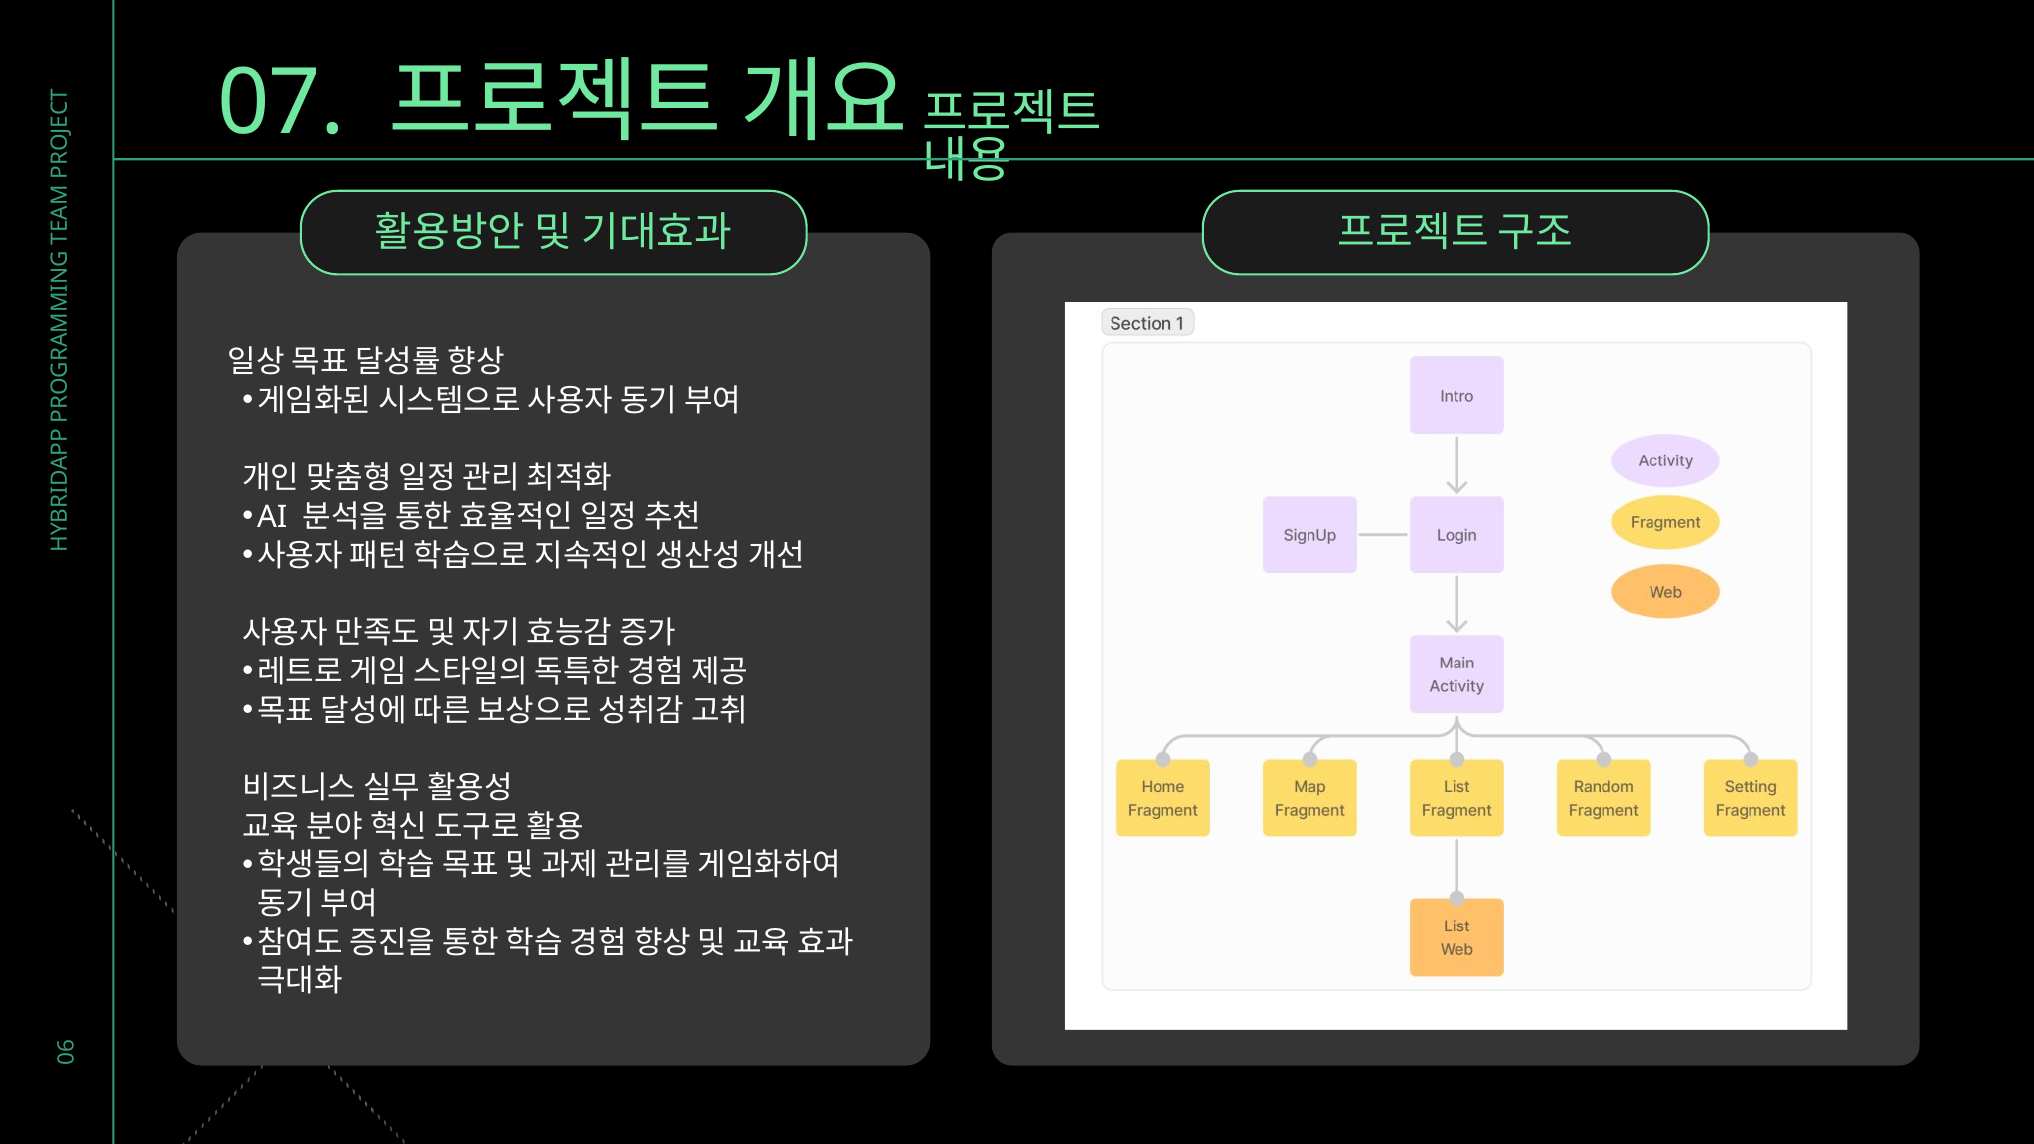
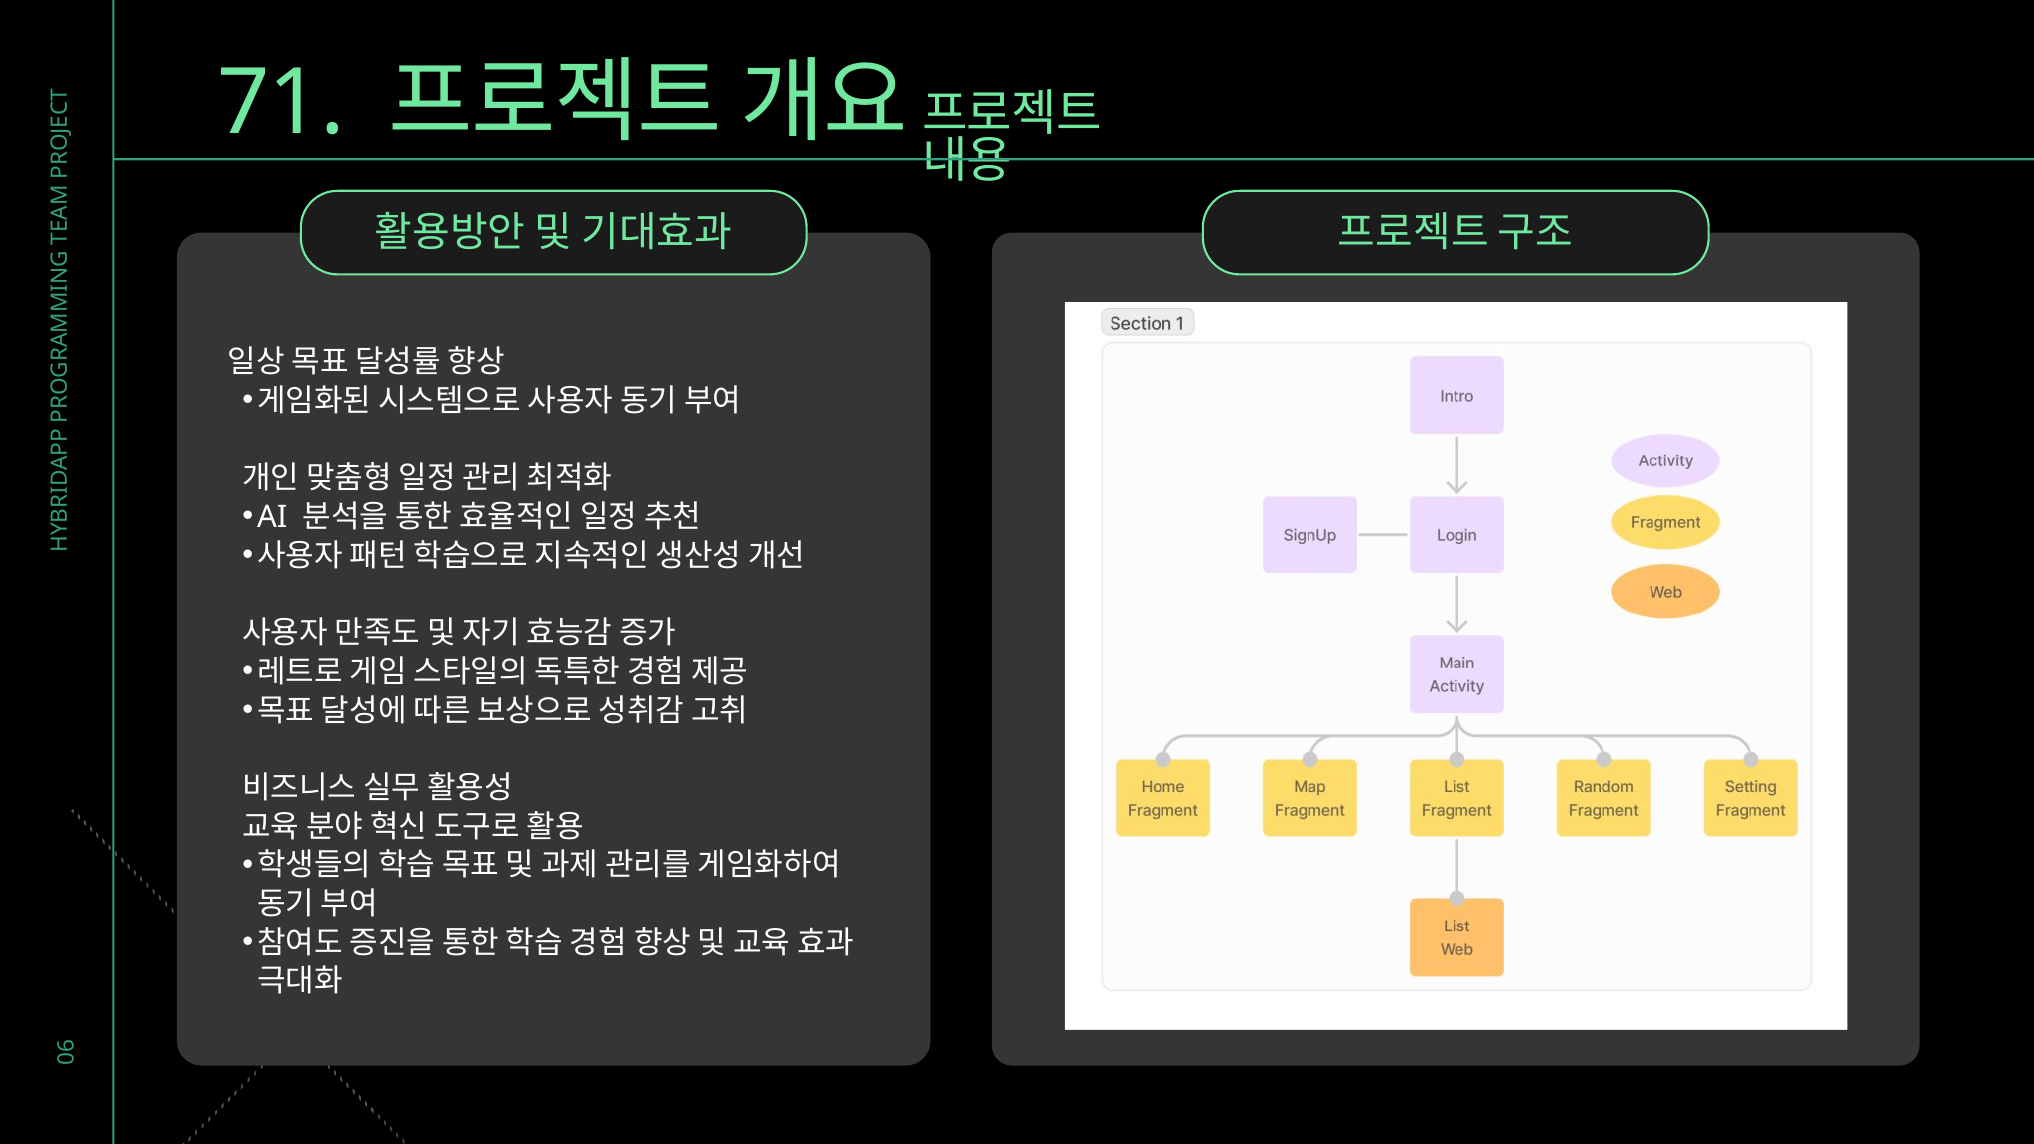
07: 07 -> 71 (281, 103)
